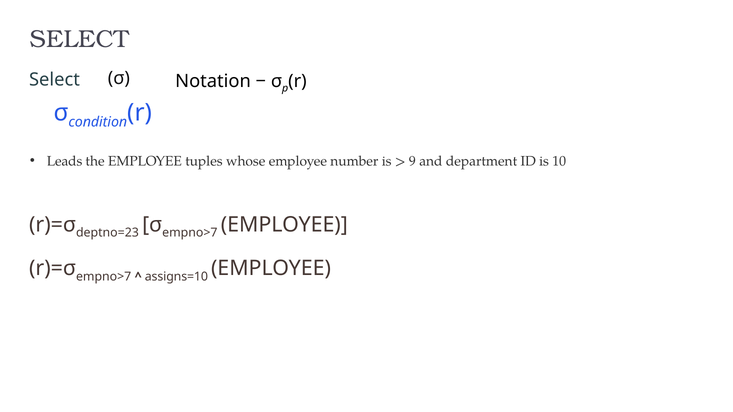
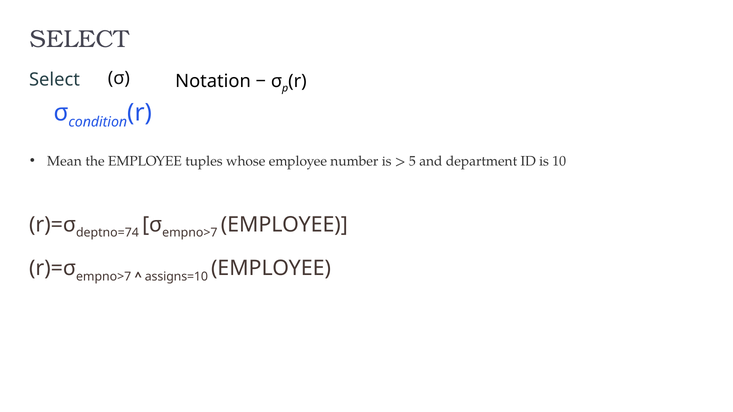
Leads: Leads -> Mean (64, 161)
9: 9 -> 5 (412, 161)
deptno=23: deptno=23 -> deptno=74 (107, 233)
